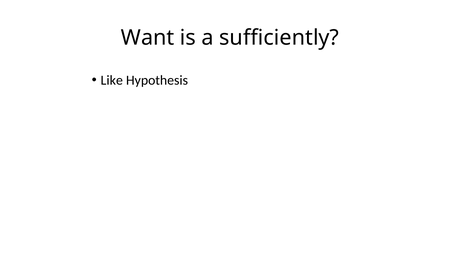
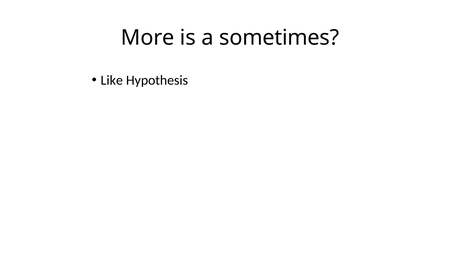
Want: Want -> More (148, 38)
sufficiently: sufficiently -> sometimes (279, 38)
